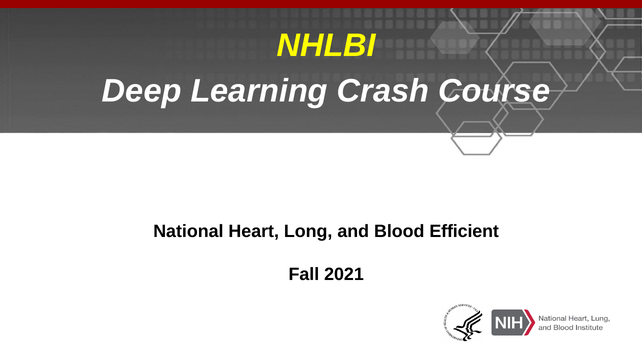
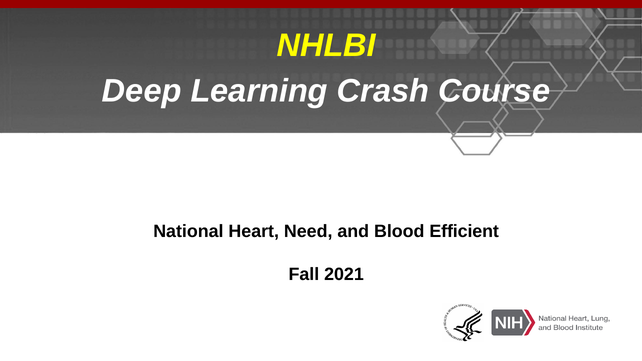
Long: Long -> Need (308, 231)
